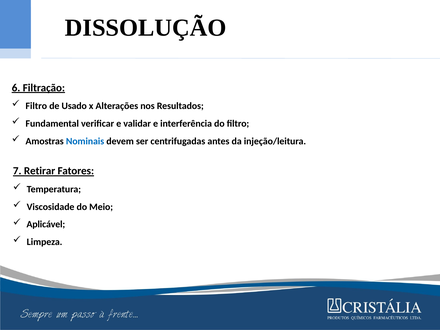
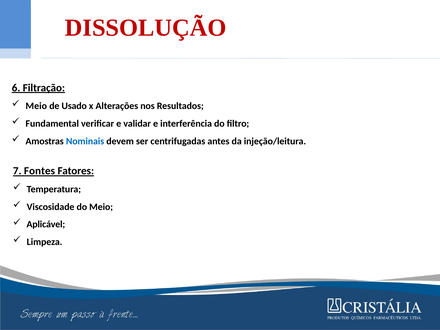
DISSOLUÇÃO colour: black -> red (146, 28)
Filtro: Filtro -> Meio (36, 106)
Retirar: Retirar -> Fontes (39, 171)
